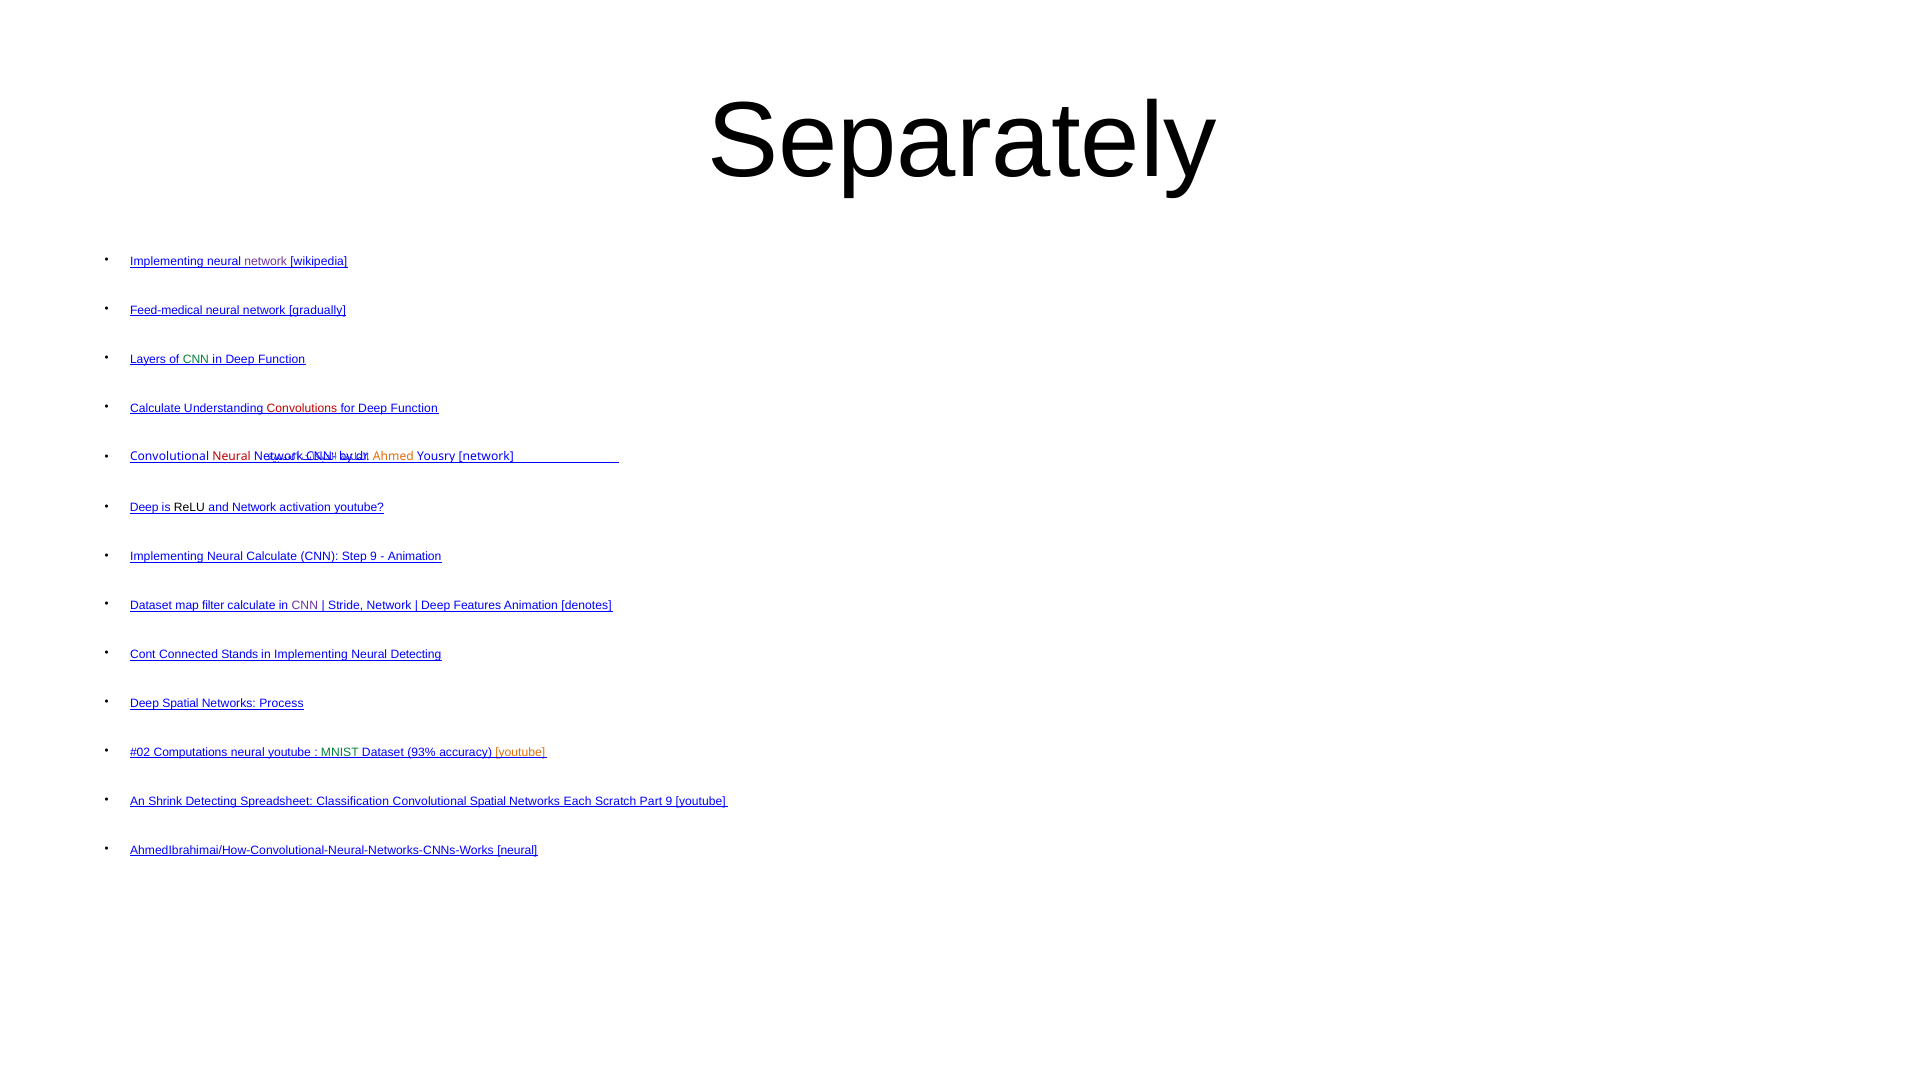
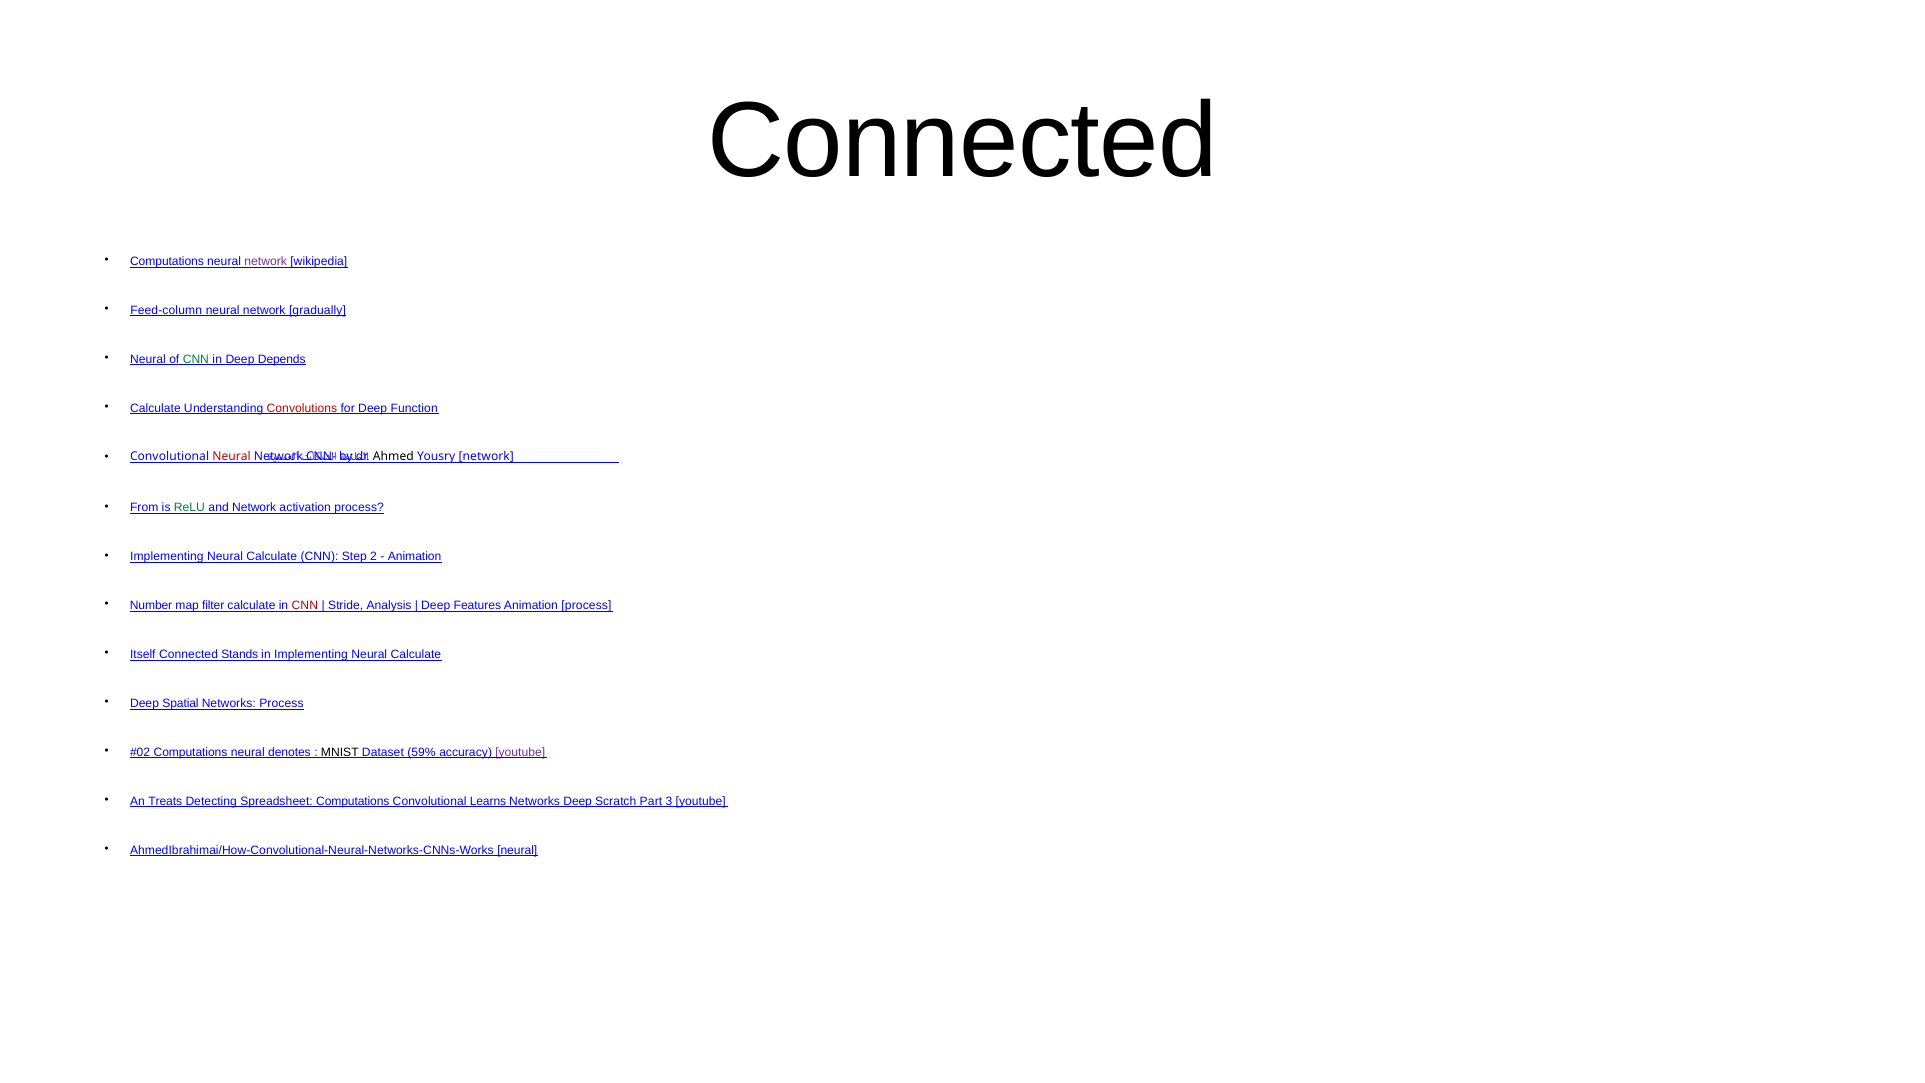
Separately: Separately -> Connected (962, 141)
Implementing: Implementing -> Computations (167, 261)
Feed-medical: Feed-medical -> Feed-column (166, 310)
Layers: Layers -> Neural (148, 359)
in Deep Function: Function -> Depends (282, 359)
Ahmed colour: orange -> black (393, 457)
Deep: Deep -> From (144, 508)
ReLU colour: black -> green (189, 508)
activation youtube: youtube -> process (359, 508)
Step 9: 9 -> 2 (374, 557)
Dataset: Dataset -> Number (151, 606)
CNN colour: purple -> red (305, 606)
Stride Network: Network -> Analysis (389, 606)
Animation denotes: denotes -> process (586, 606)
Cont: Cont -> Itself (143, 655)
Detecting: Detecting -> Calculate (416, 655)
neural youtube: youtube -> denotes (289, 752)
MNIST colour: green -> black (340, 752)
93%: 93% -> 59% (422, 752)
youtube colour: orange -> purple (520, 752)
Shrink: Shrink -> Treats (165, 801)
Spreadsheet Classification: Classification -> Computations (353, 801)
Convolutional Spatial: Spatial -> Learns (488, 801)
Networks Each: Each -> Deep (578, 801)
Part 9: 9 -> 3 (669, 801)
